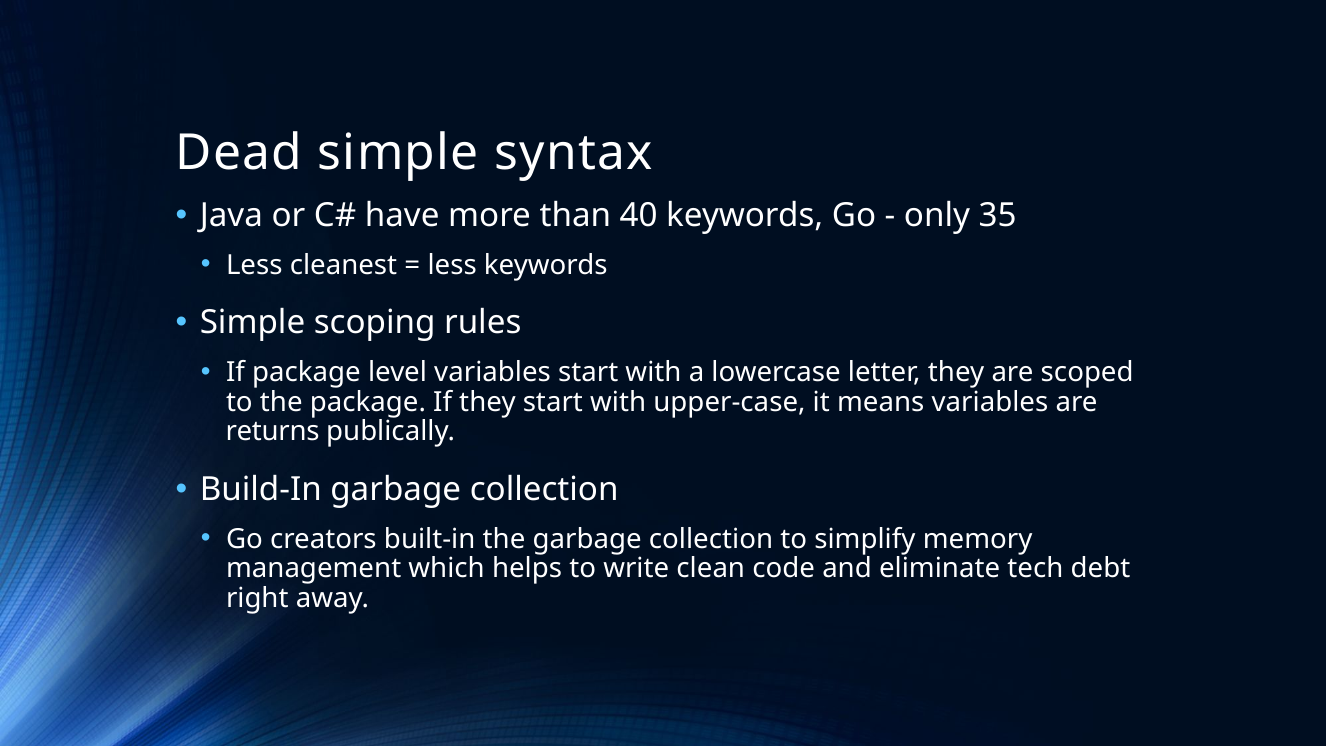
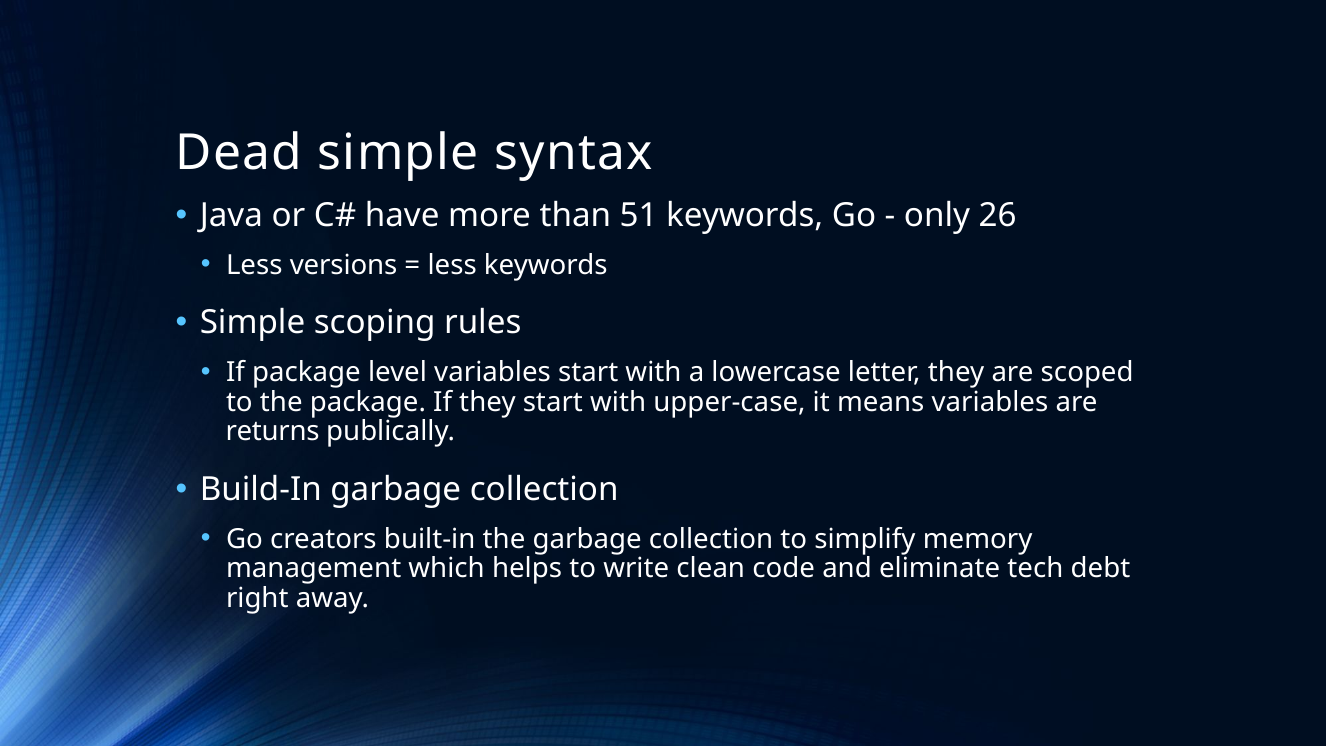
40: 40 -> 51 (639, 216)
35: 35 -> 26 (998, 216)
cleanest: cleanest -> versions (344, 265)
